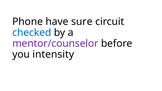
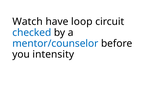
Phone: Phone -> Watch (28, 22)
sure: sure -> loop (82, 22)
mentor/counselor colour: purple -> blue (55, 44)
